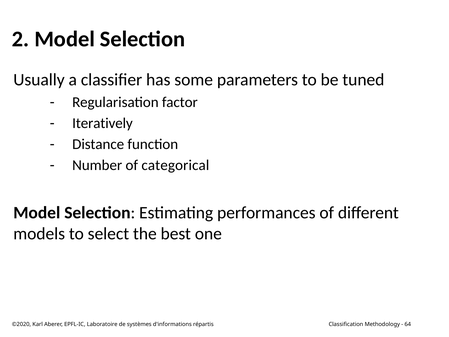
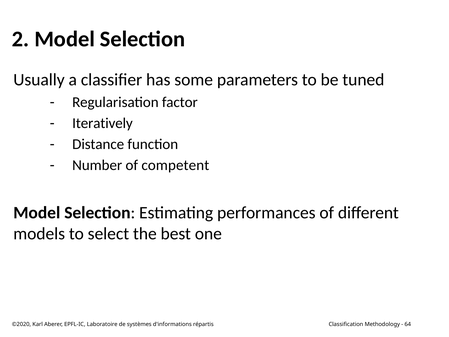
categorical: categorical -> competent (175, 165)
